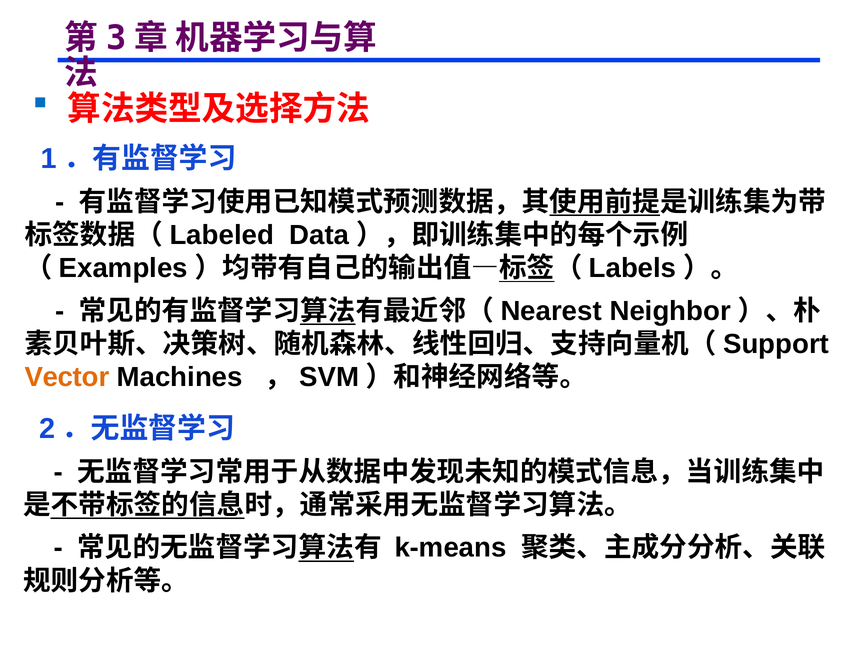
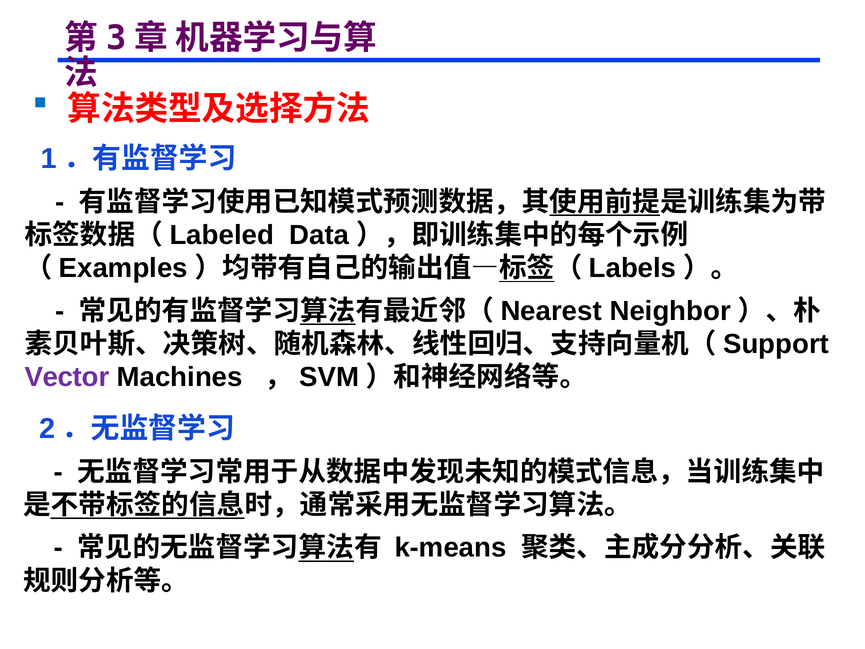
Vector colour: orange -> purple (67, 377)
